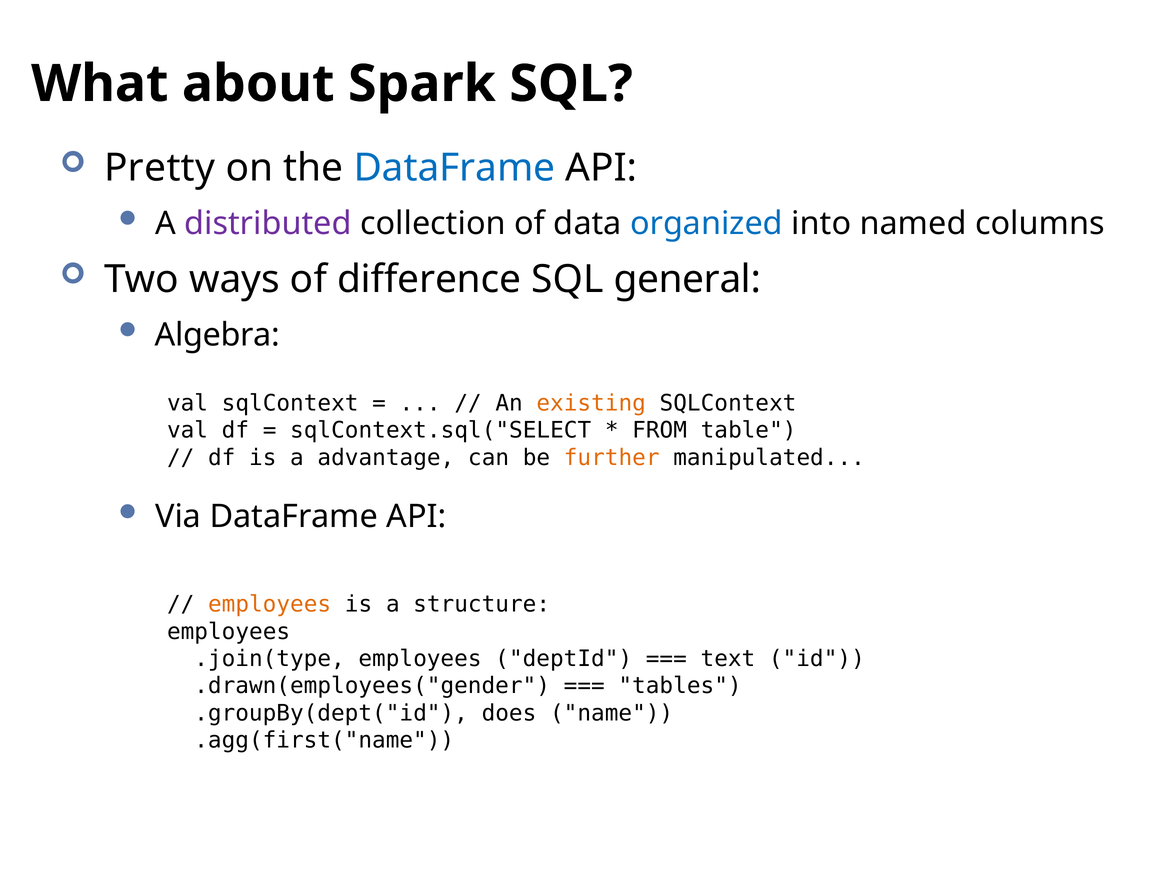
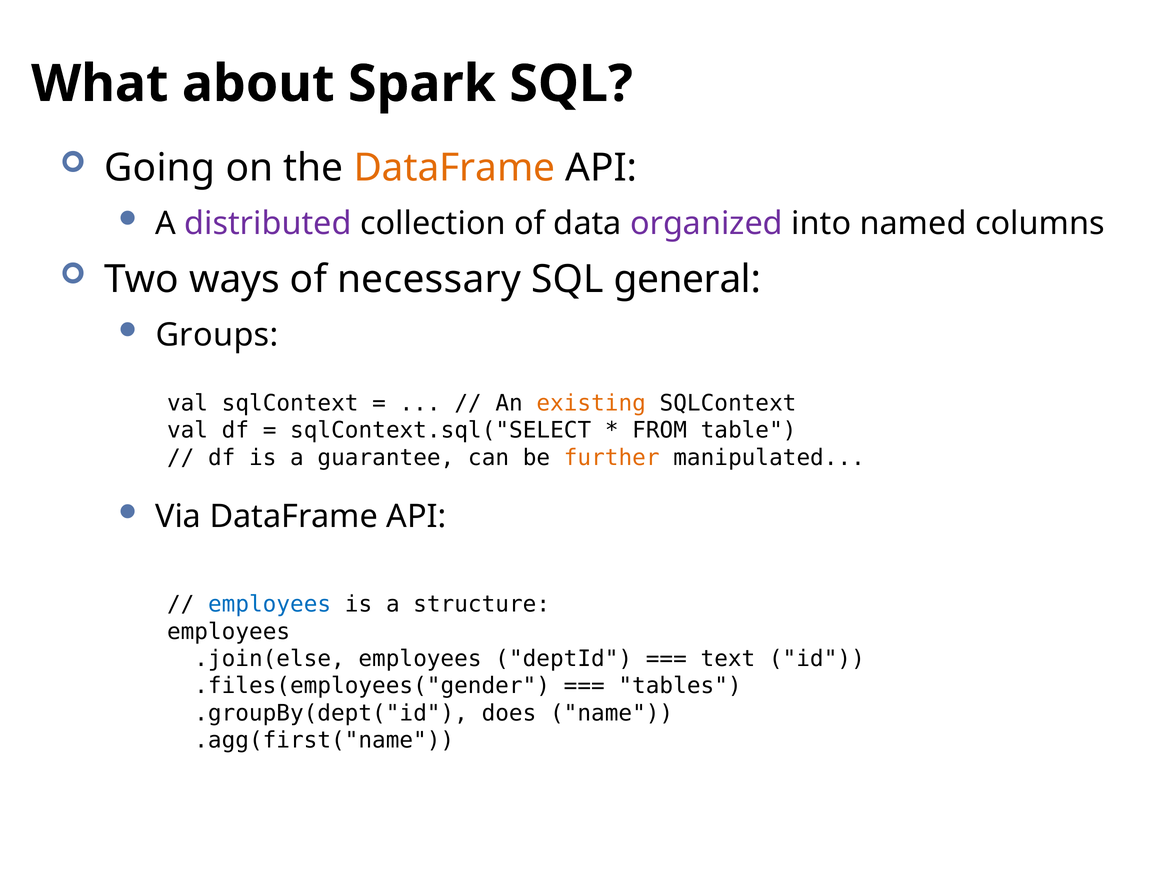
Pretty: Pretty -> Going (160, 168)
DataFrame colour: blue -> orange (454, 168)
organized colour: blue -> purple (706, 223)
difference: difference -> necessary (429, 280)
Algebra: Algebra -> Groups (217, 335)
advantage: advantage -> guarantee (386, 458)
employees colour: orange -> blue (270, 604)
.join(type: .join(type -> .join(else (270, 659)
.drawn(employees("gender: .drawn(employees("gender -> .files(employees("gender (372, 686)
